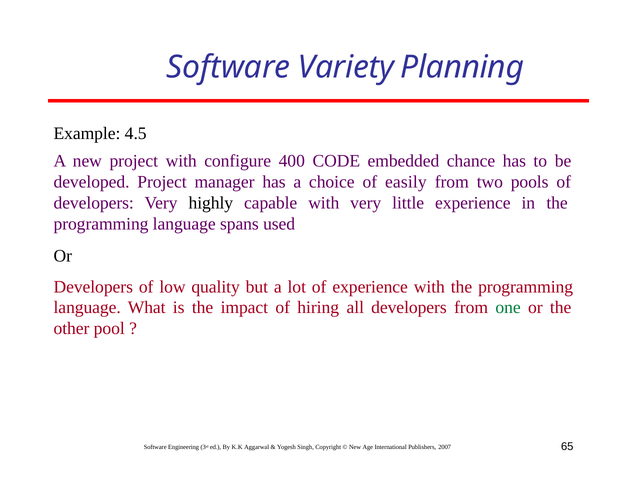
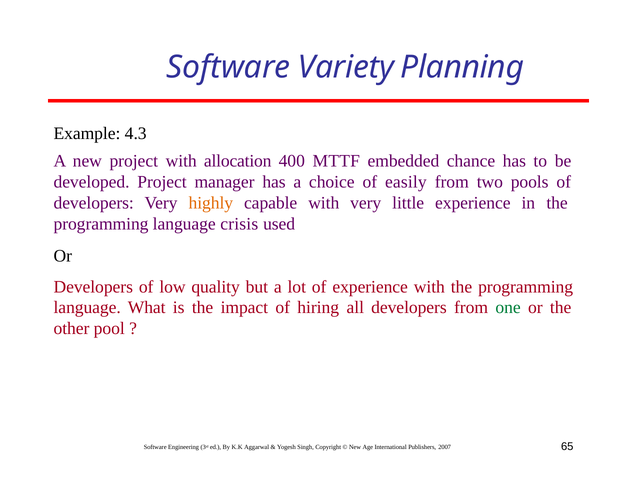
4.5: 4.5 -> 4.3 (136, 134)
configure: configure -> allocation (238, 161)
CODE: CODE -> MTTF (336, 161)
highly colour: black -> orange (211, 203)
spans: spans -> crisis (239, 224)
